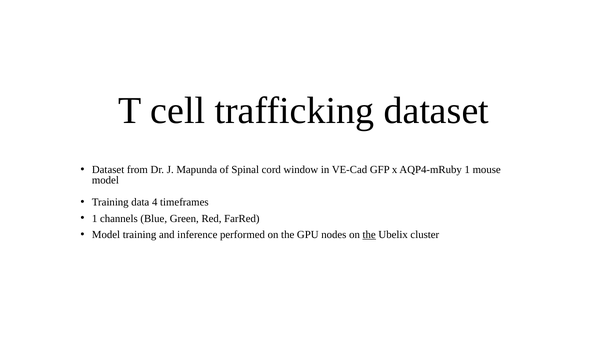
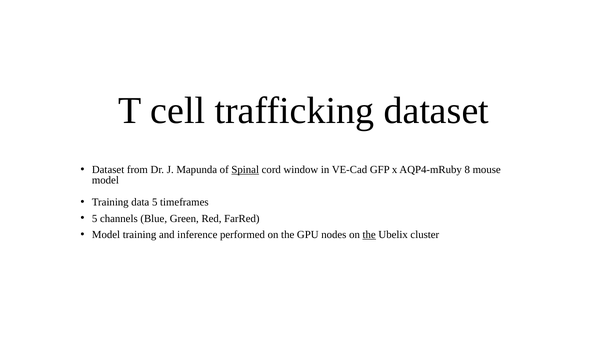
Spinal underline: none -> present (245, 170)
AQP4-mRuby 1: 1 -> 8 (467, 170)
data 4: 4 -> 5 (155, 202)
1: 1 -> 5 (95, 219)
